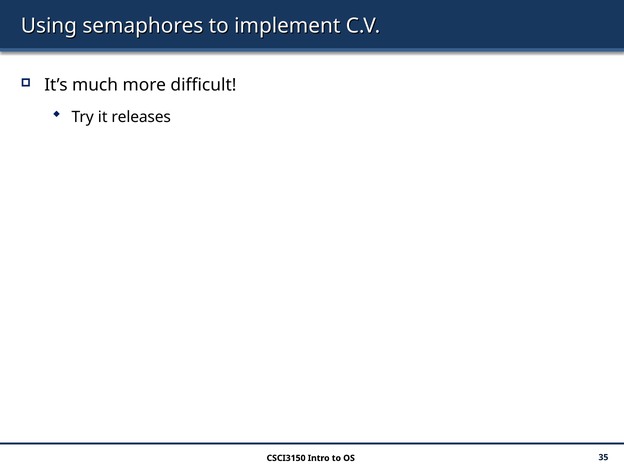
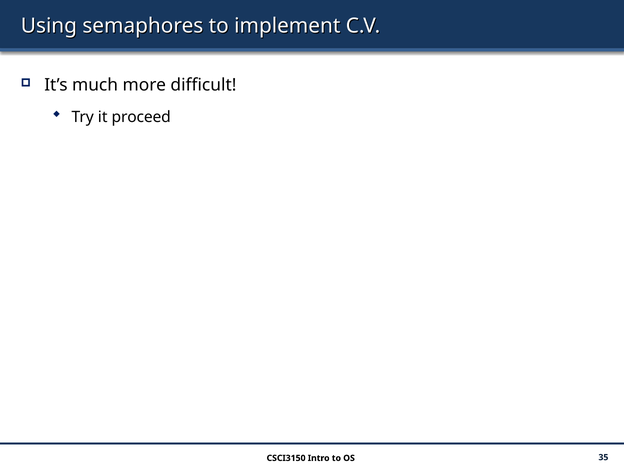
releases: releases -> proceed (141, 117)
